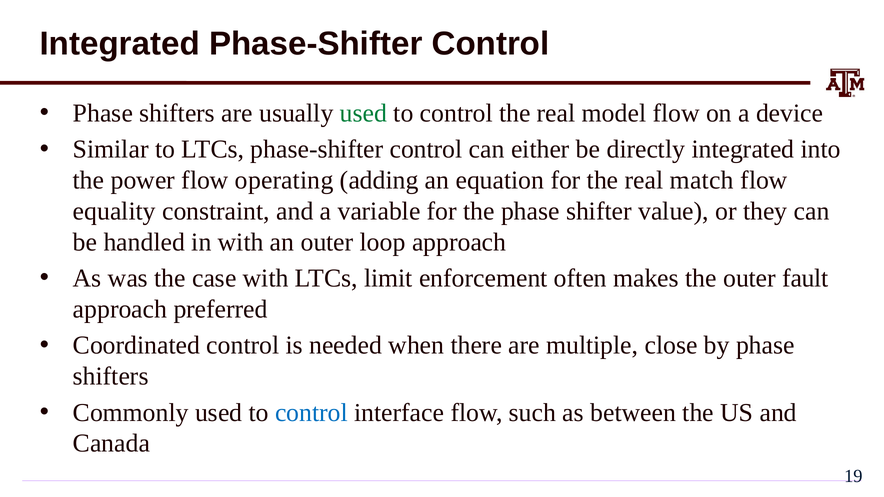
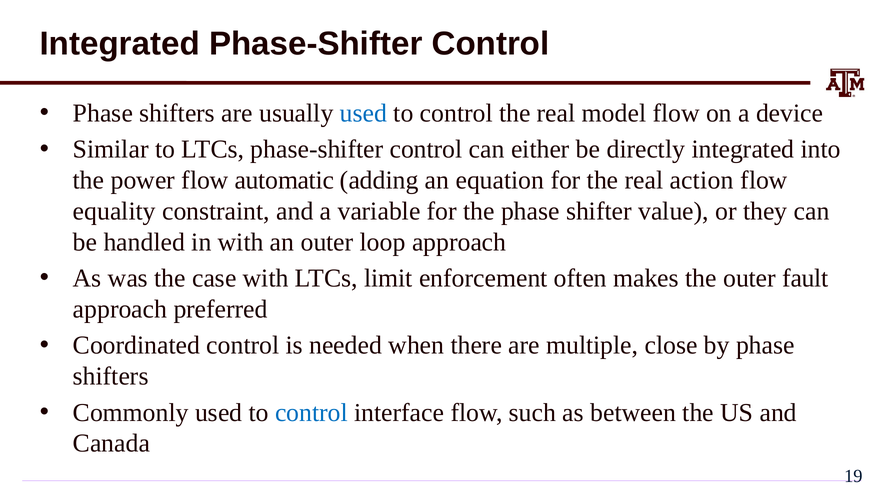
used colour: green -> blue (363, 113)
operating: operating -> automatic (284, 180)
match: match -> action (702, 180)
